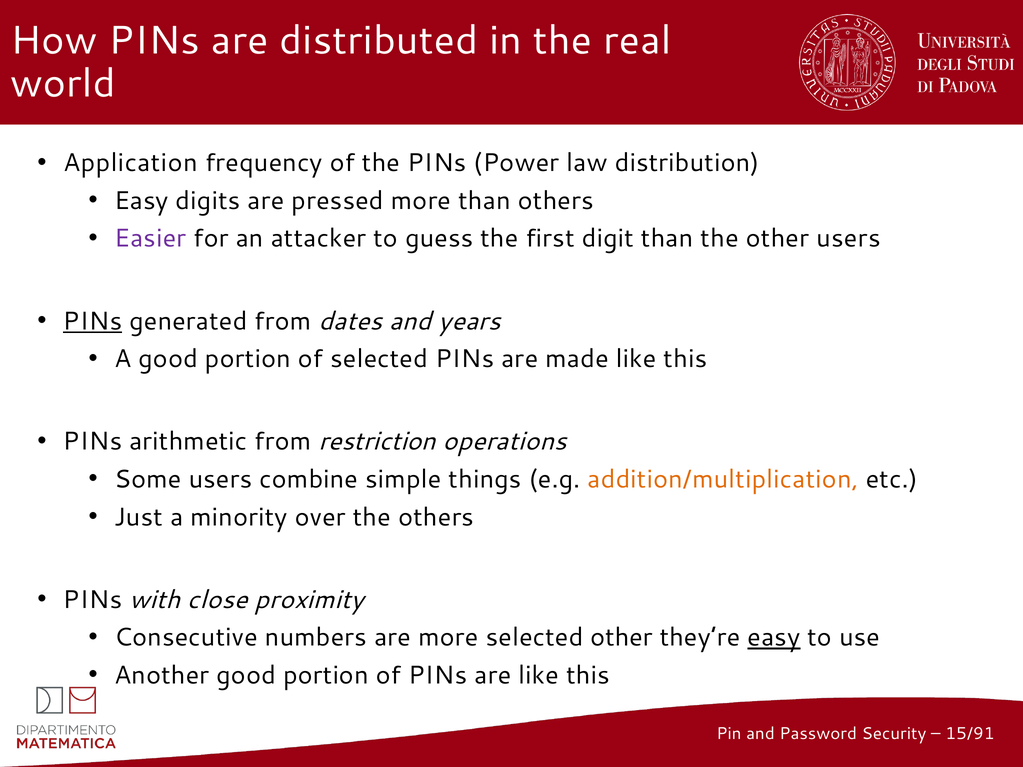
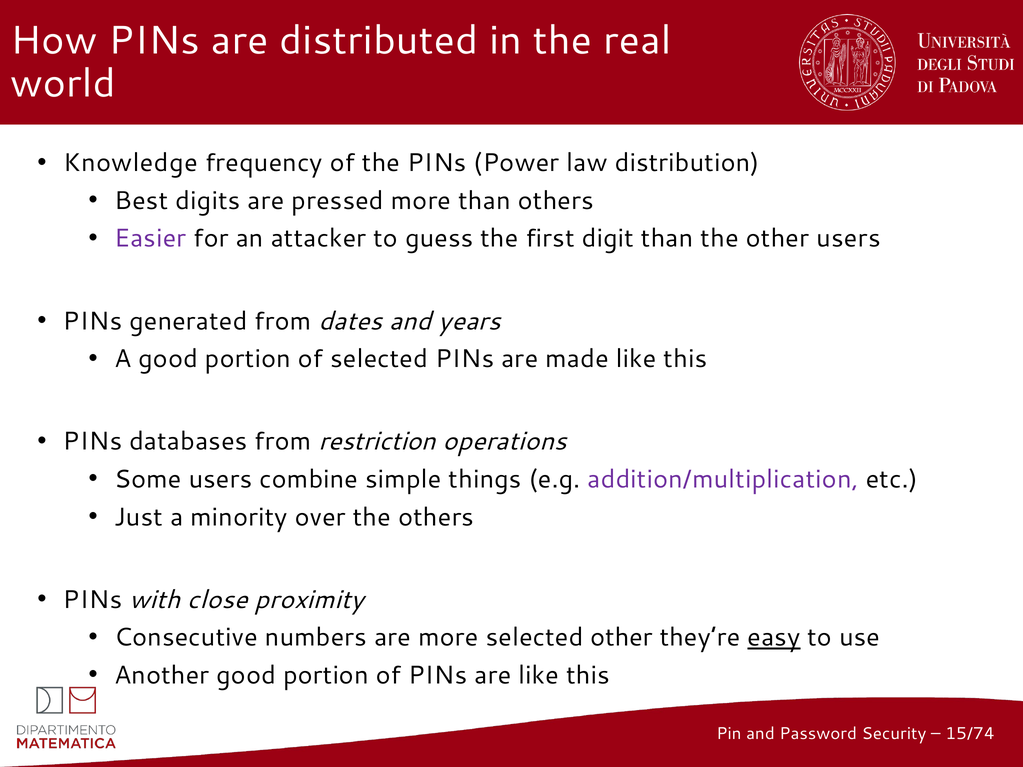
Application: Application -> Knowledge (130, 163)
Easy: Easy -> Best (141, 201)
PINs underline: present -> none (93, 321)
arithmetic: arithmetic -> databases (188, 442)
addition/multiplication colour: orange -> purple (723, 479)
15/91: 15/91 -> 15/74 (970, 734)
